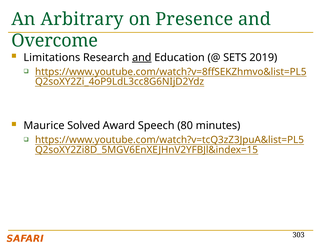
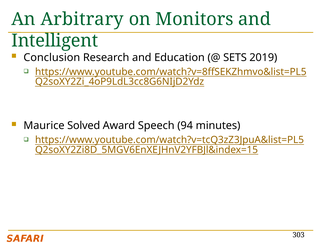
Presence: Presence -> Monitors (194, 19)
Overcome: Overcome -> Intelligent (55, 41)
Limitations: Limitations -> Conclusion (52, 57)
and underline: present -> none (142, 57)
80: 80 -> 94 (185, 126)
